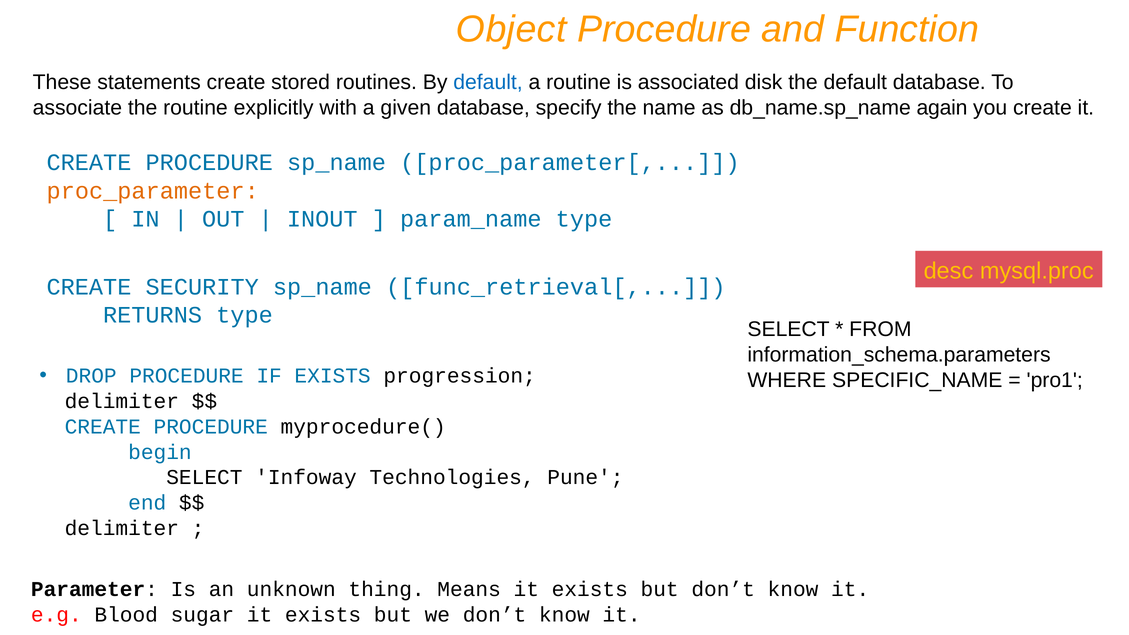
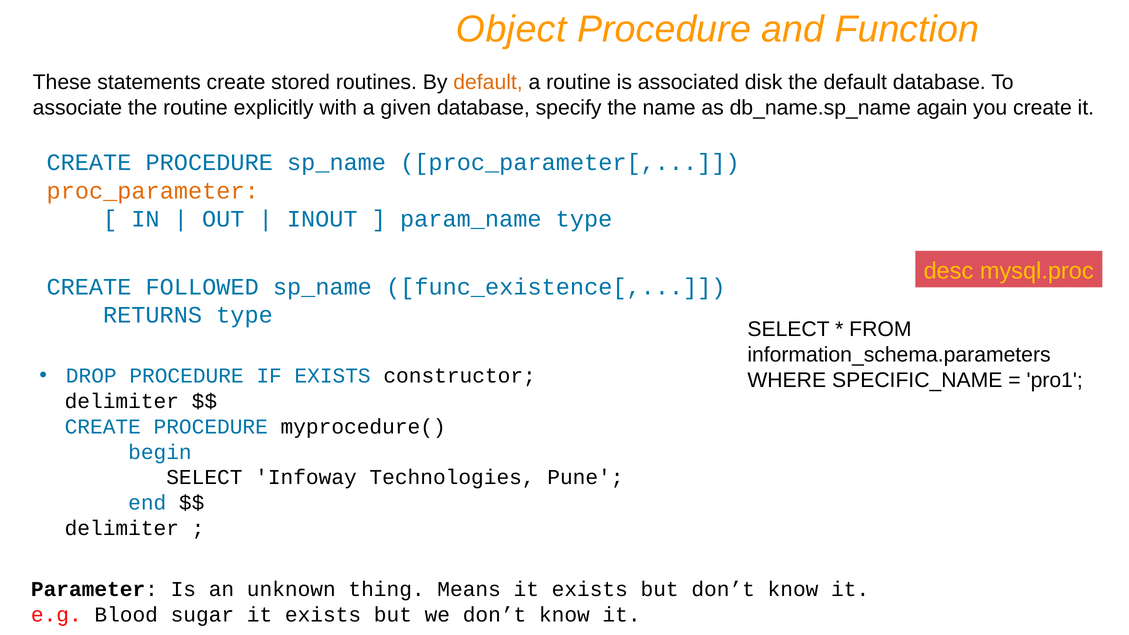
default colour: blue -> orange (488, 82)
SECURITY: SECURITY -> FOLLOWED (202, 287)
func_retrieval[: func_retrieval[ -> func_existence[ (556, 287)
progression: progression -> constructor (460, 376)
